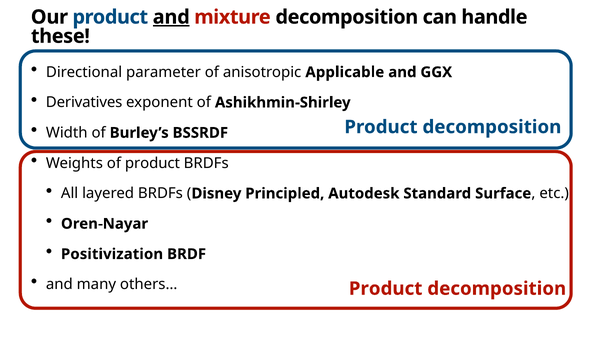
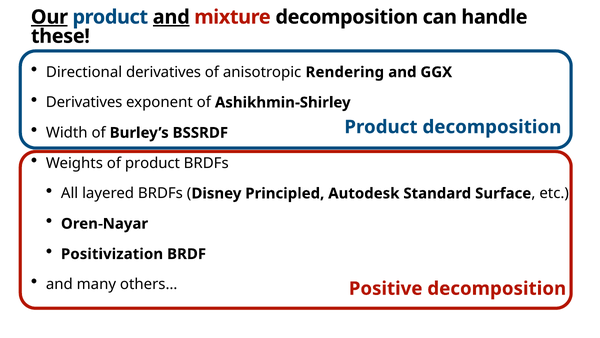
Our underline: none -> present (49, 17)
Directional parameter: parameter -> derivatives (164, 72)
Applicable: Applicable -> Rendering (345, 72)
Product: Product -> Positive (386, 288)
